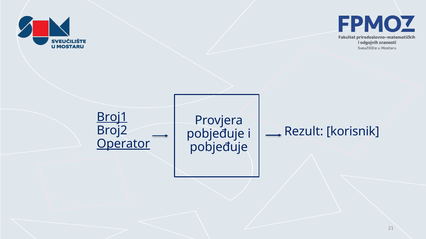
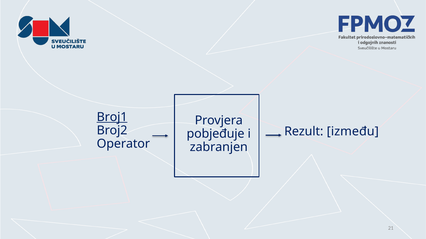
korisnik: korisnik -> između (353, 132)
Operator underline: present -> none (123, 144)
pobjeđuje: pobjeđuje -> zabranjen (219, 148)
